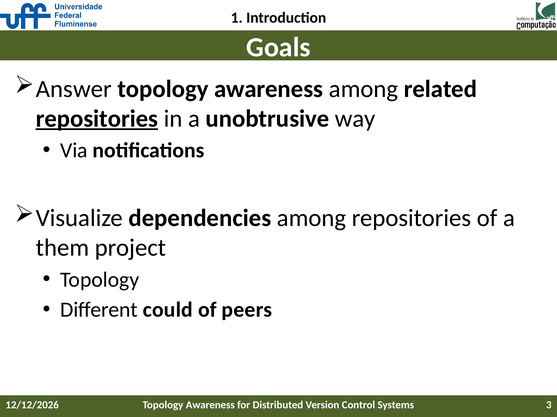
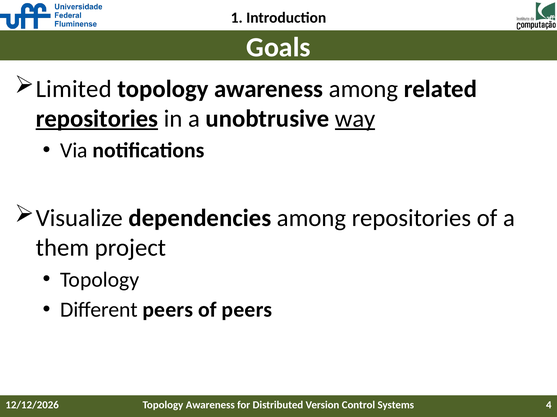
Answer: Answer -> Limited (74, 89)
way underline: none -> present (355, 119)
Different could: could -> peers (168, 310)
3: 3 -> 4 (549, 406)
